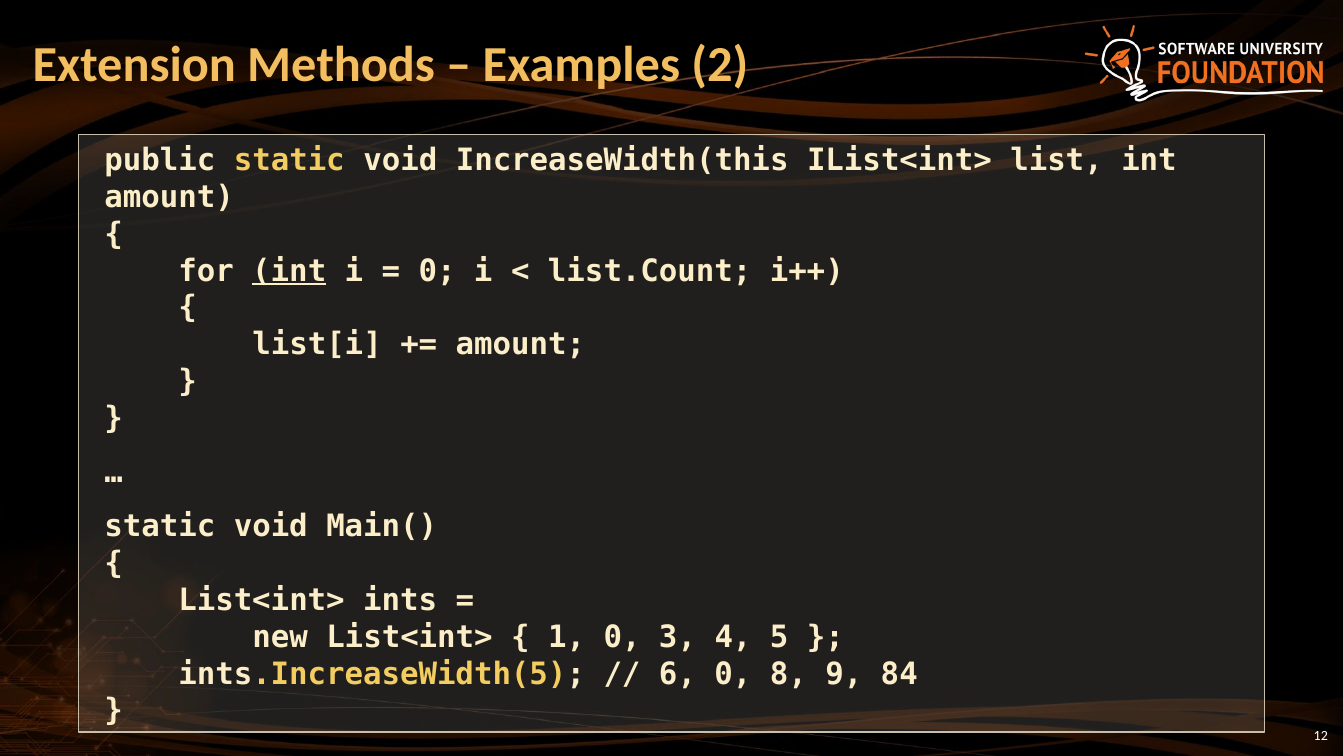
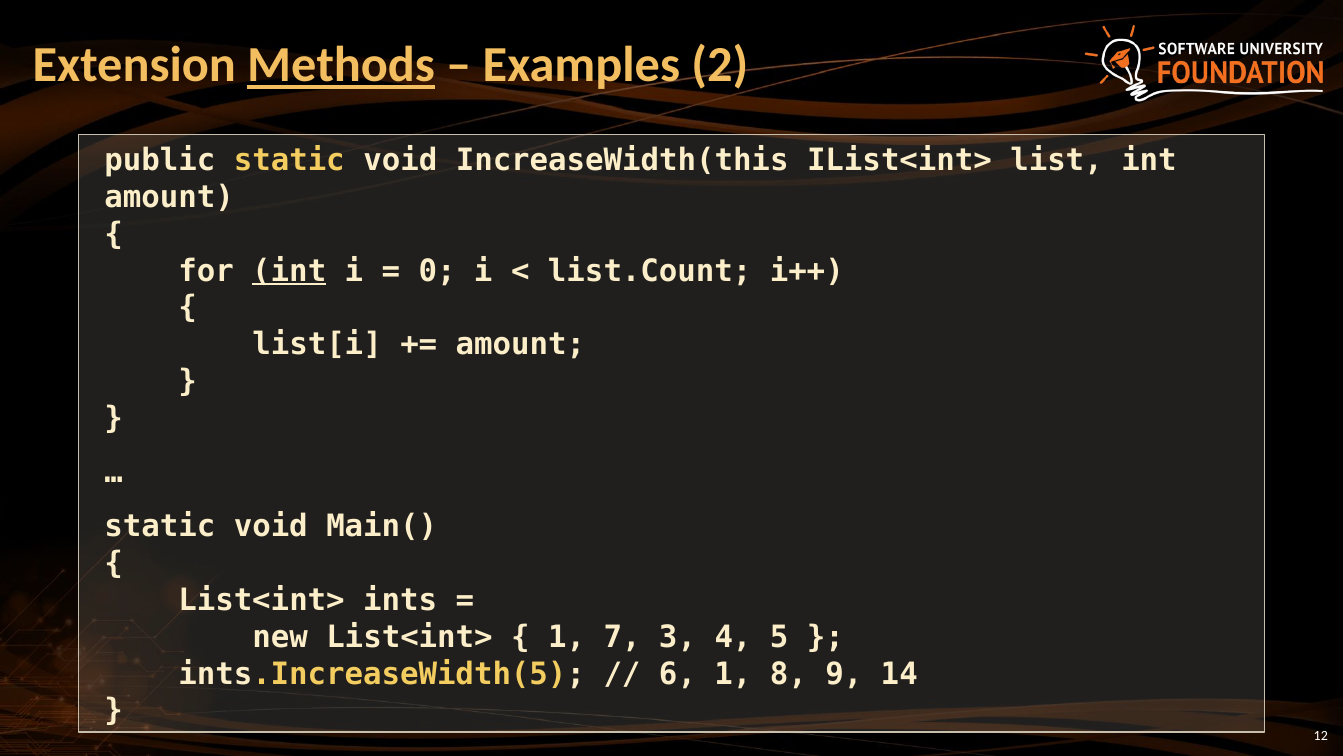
Methods underline: none -> present (341, 65)
1 0: 0 -> 7 (622, 637)
6 0: 0 -> 1 (733, 674)
84: 84 -> 14 (899, 674)
